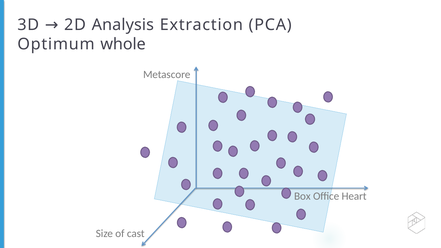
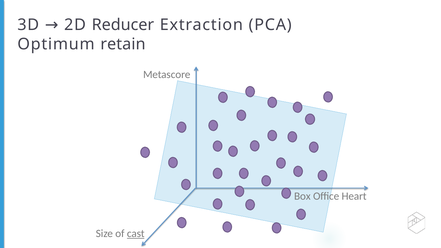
Analysis: Analysis -> Reducer (123, 25)
whole: whole -> retain (123, 44)
cast underline: none -> present (136, 234)
